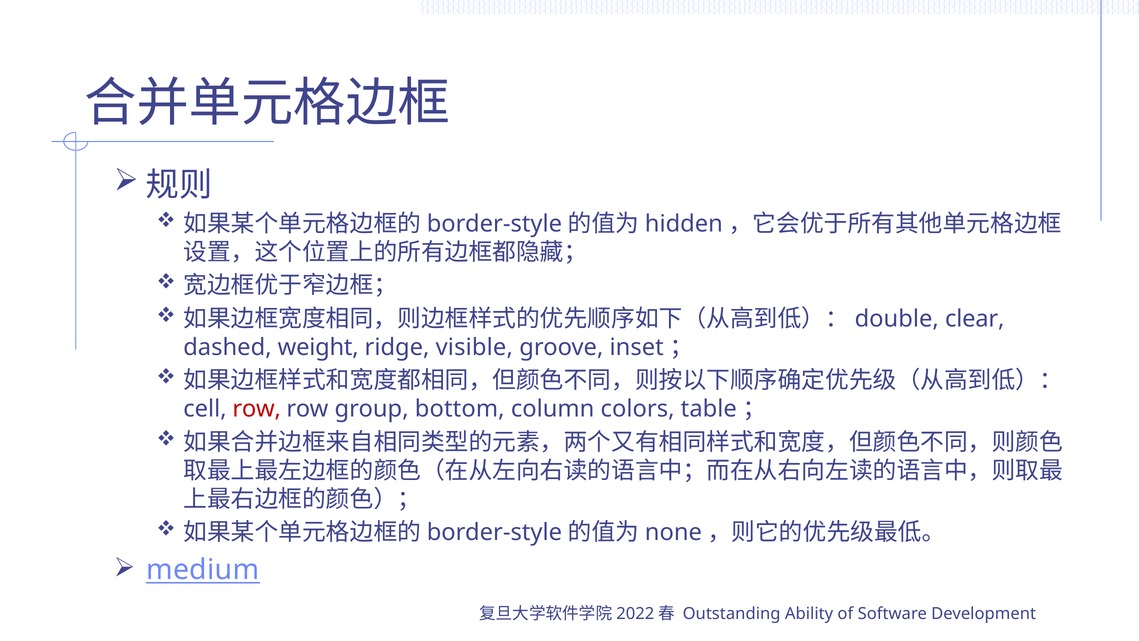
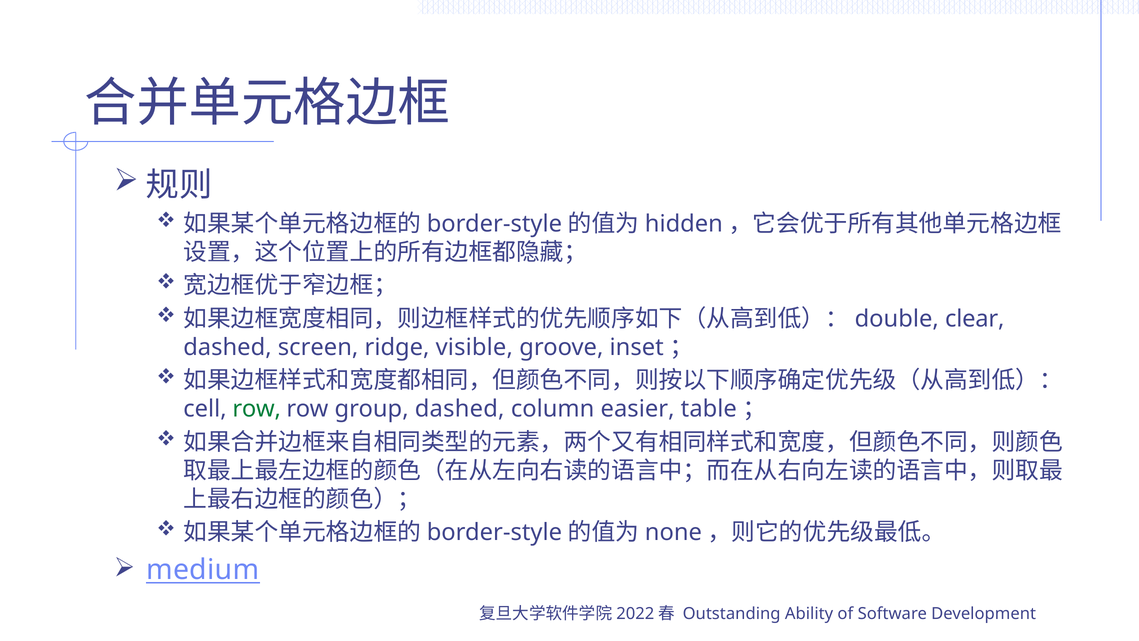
weight: weight -> screen (318, 347)
row colour: red -> green (257, 409)
group bottom: bottom -> dashed (460, 409)
colors: colors -> easier (638, 409)
